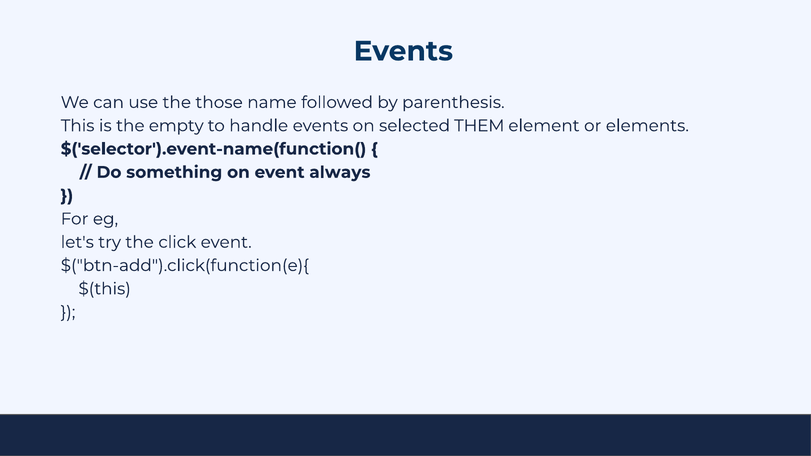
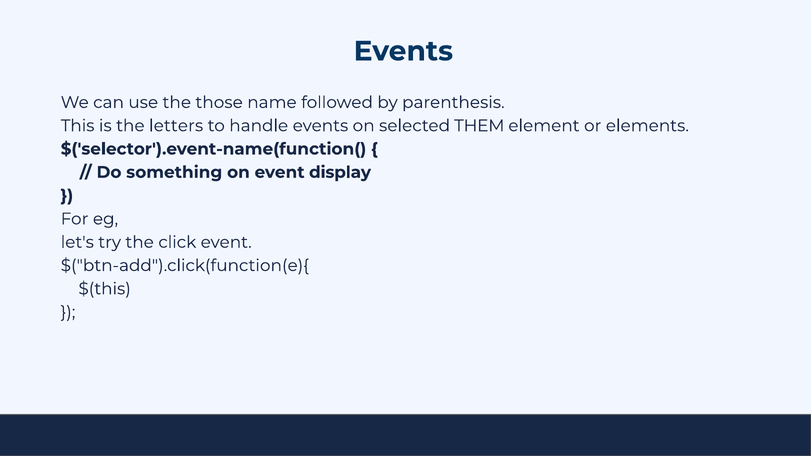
empty: empty -> letters (176, 126)
always: always -> display (340, 172)
